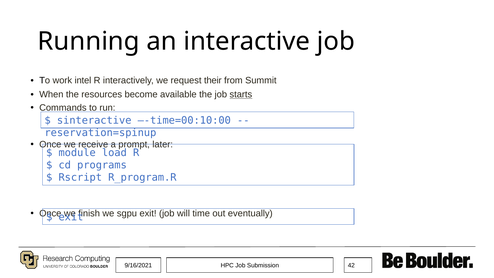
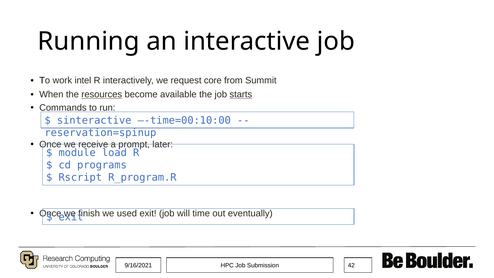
their: their -> core (213, 81)
resources underline: none -> present (102, 94)
sgpu: sgpu -> used (127, 213)
